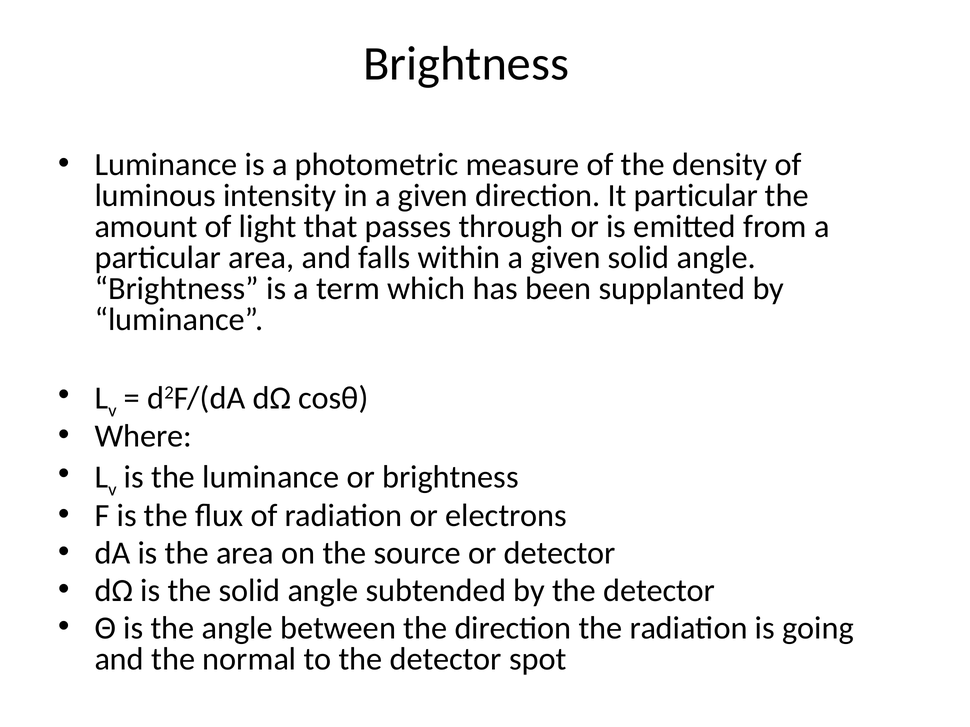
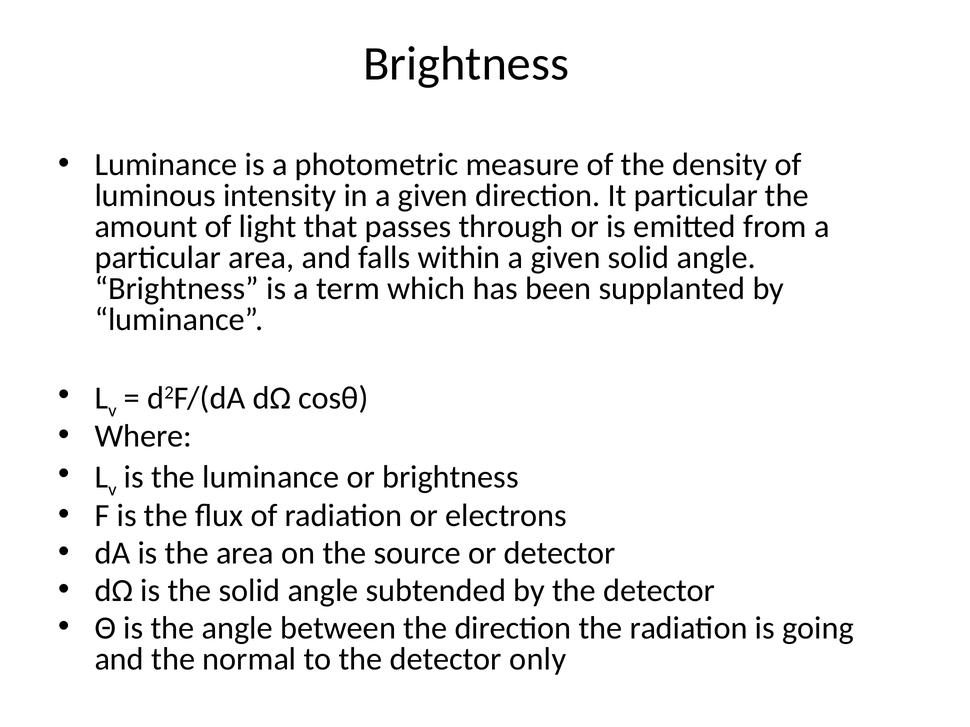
spot: spot -> only (538, 659)
